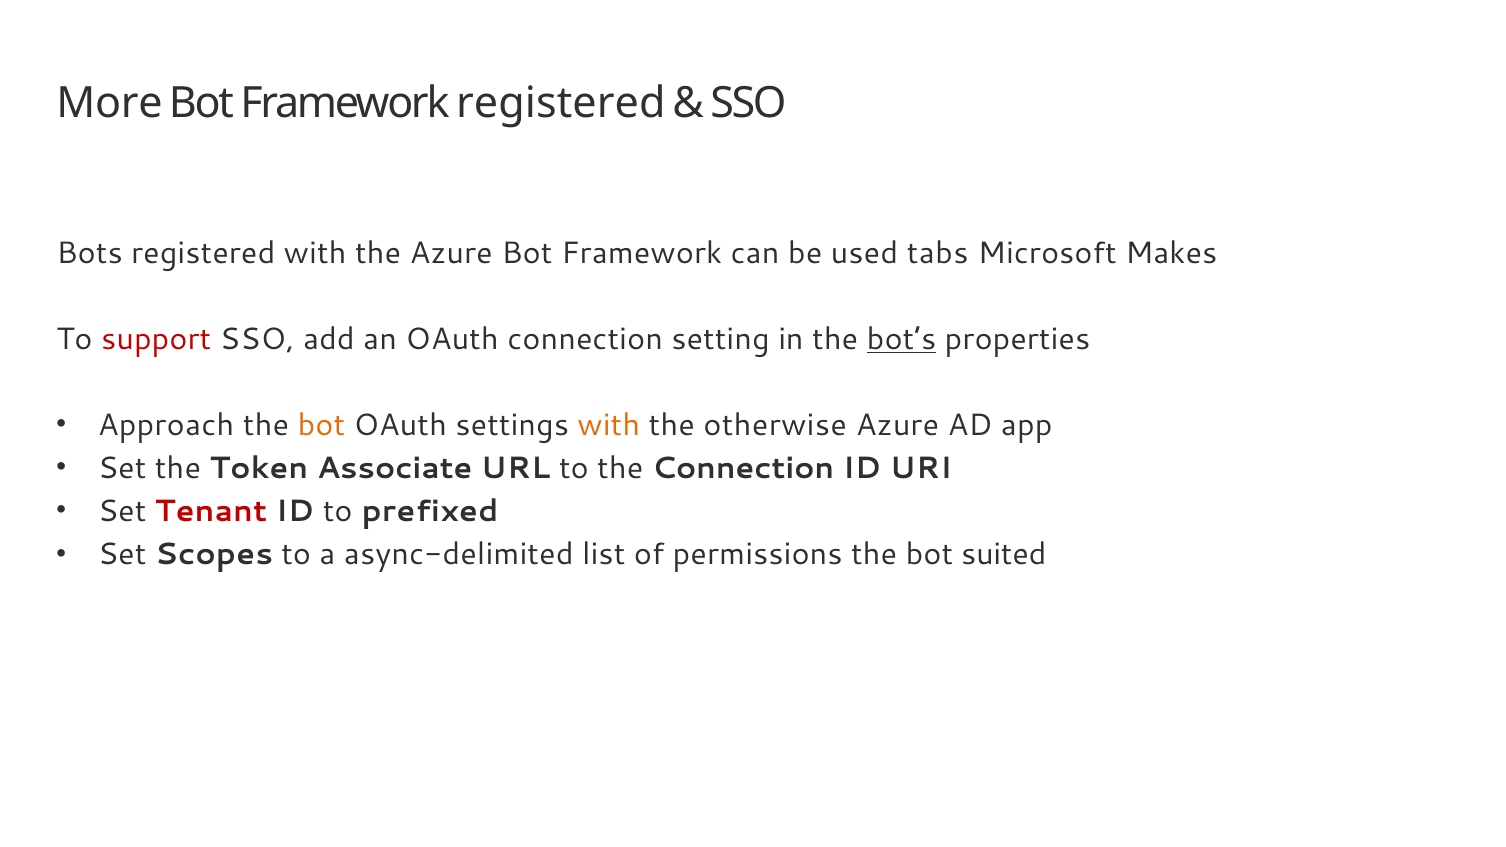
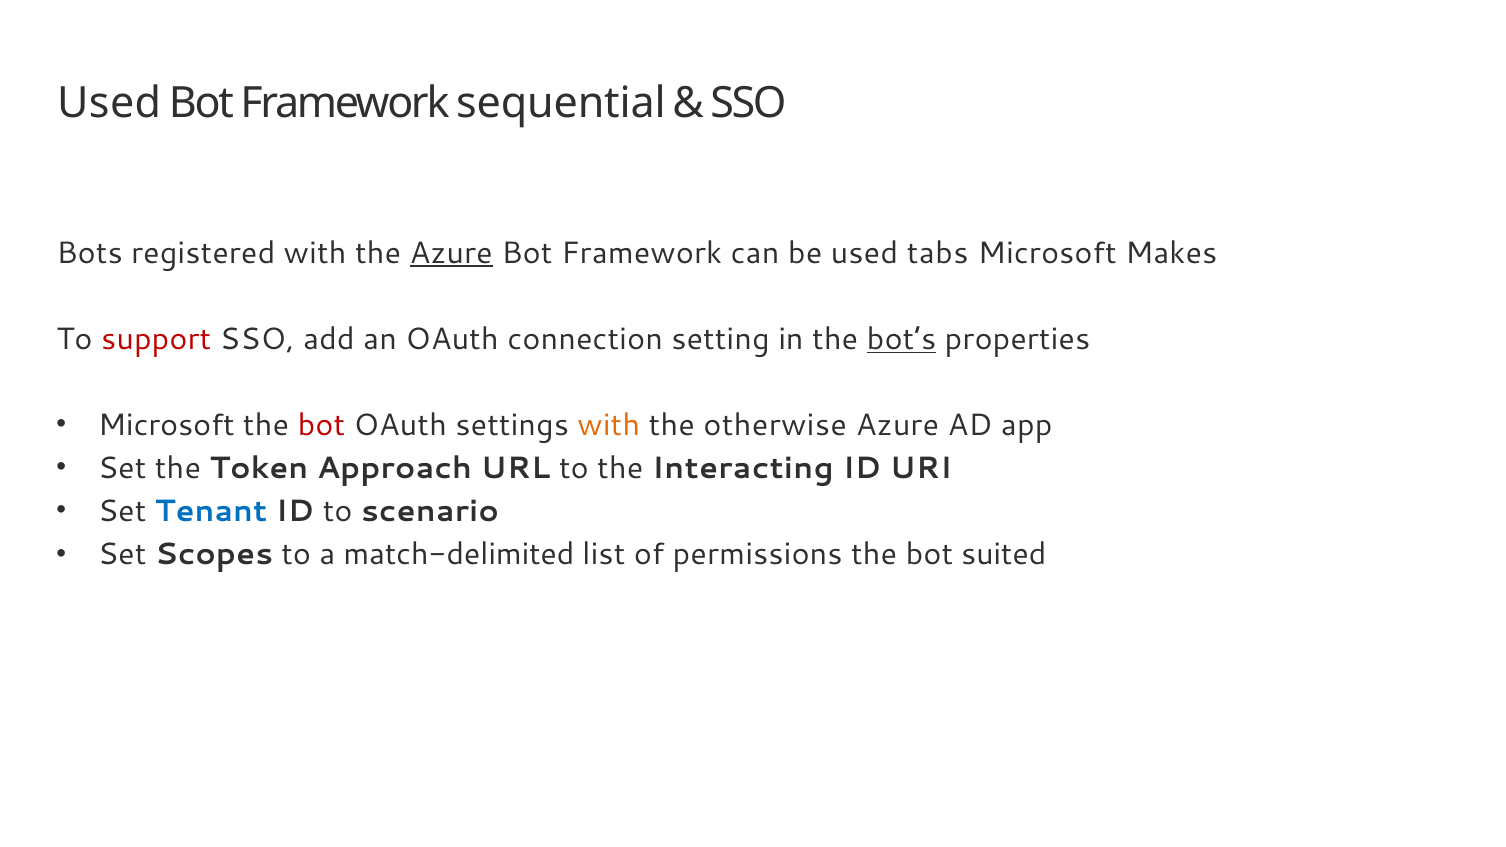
More: More -> Used (109, 103)
Framework registered: registered -> sequential (561, 103)
Azure underline: none -> present (451, 253)
Approach: Approach -> Microsoft (166, 425)
bot colour: orange -> red (321, 425)
Associate: Associate -> Approach (394, 468)
the Connection: Connection -> Interacting (743, 468)
Tenant colour: red -> blue (211, 512)
prefixed: prefixed -> scenario (430, 512)
async-delimited: async-delimited -> match-delimited (459, 555)
